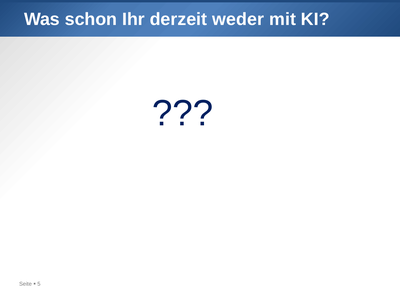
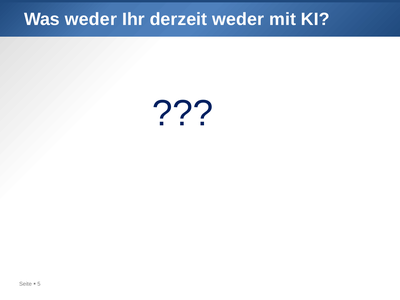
Was schon: schon -> weder (91, 19)
